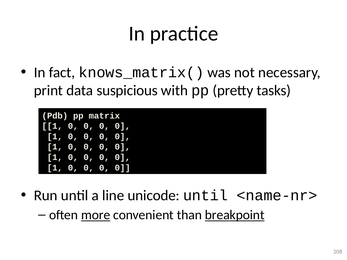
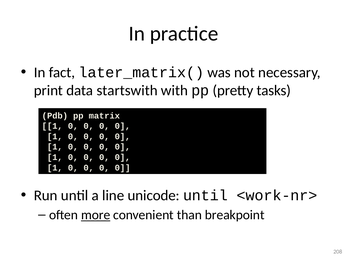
knows_matrix(: knows_matrix( -> later_matrix( (141, 72)
suspicious: suspicious -> startswith (127, 90)
<name-nr>: <name-nr> -> <work-nr> (277, 196)
breakpoint underline: present -> none (235, 215)
